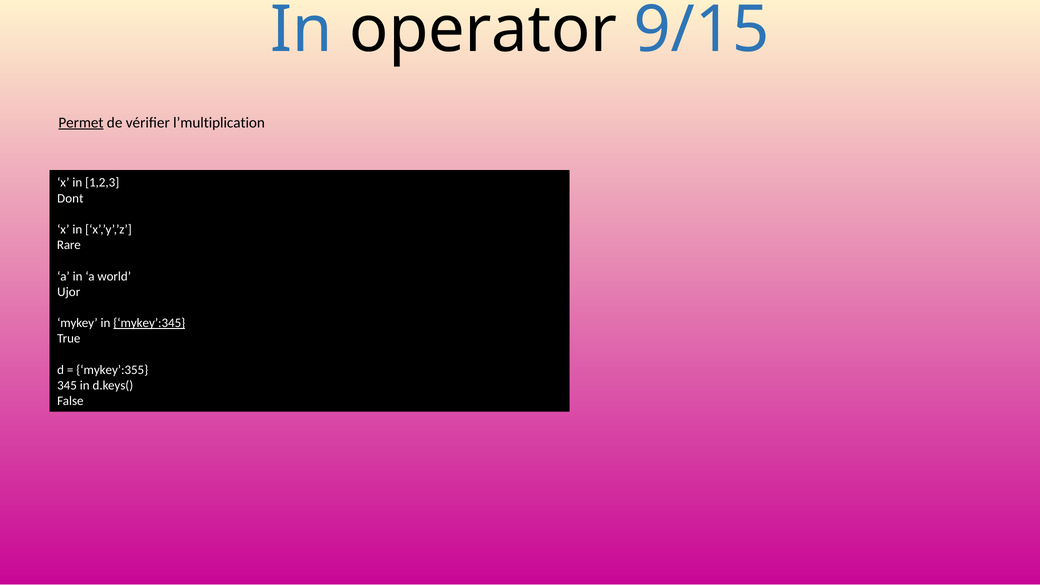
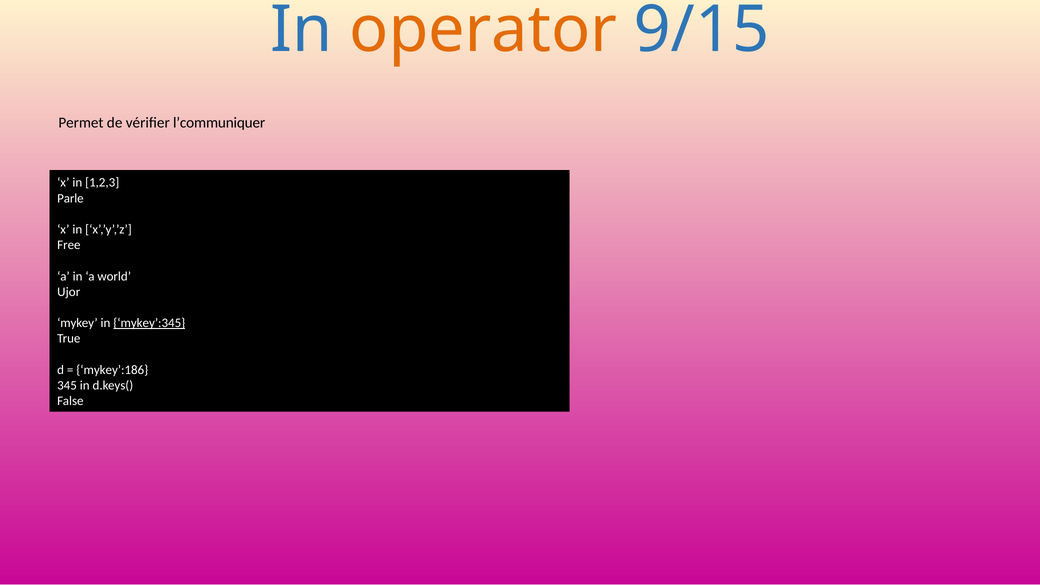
operator colour: black -> orange (483, 30)
Permet underline: present -> none (81, 123)
l’multiplication: l’multiplication -> l’communiquer (219, 123)
Dont: Dont -> Parle (70, 198)
Rare: Rare -> Free (69, 245)
mykey’:355: mykey’:355 -> mykey’:186 (112, 370)
